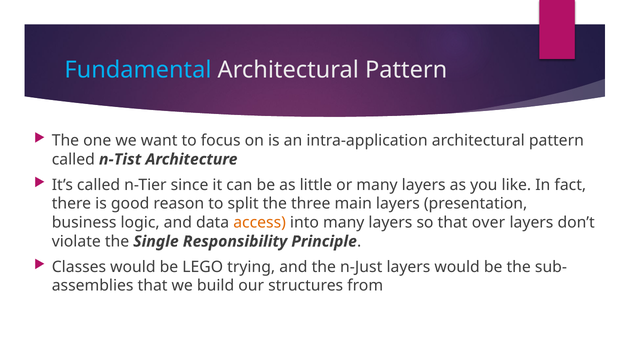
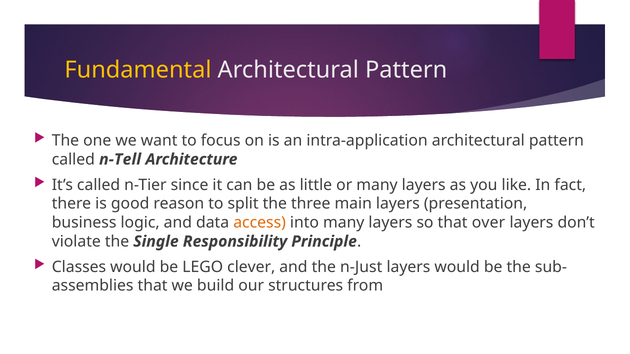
Fundamental colour: light blue -> yellow (138, 70)
n-Tist: n-Tist -> n-Tell (120, 160)
trying: trying -> clever (251, 267)
